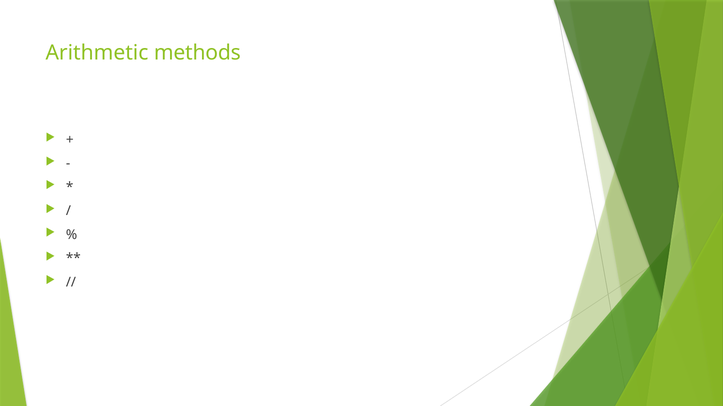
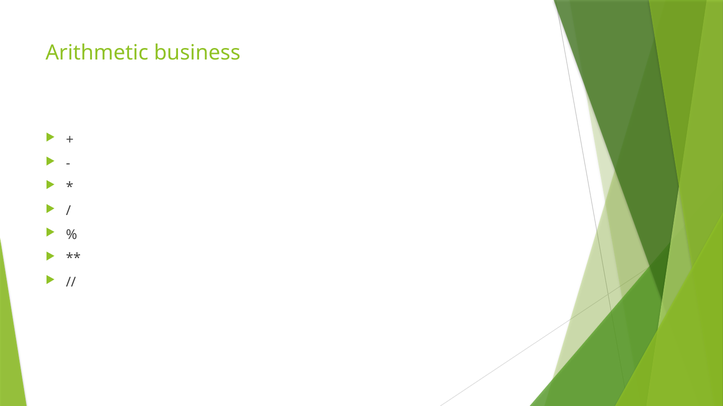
methods: methods -> business (197, 53)
